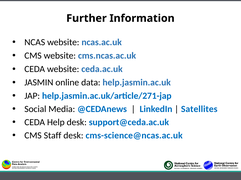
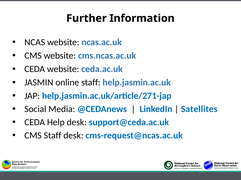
online data: data -> staff (91, 83)
cms-science@ncas.ac.uk: cms-science@ncas.ac.uk -> cms-request@ncas.ac.uk (134, 136)
